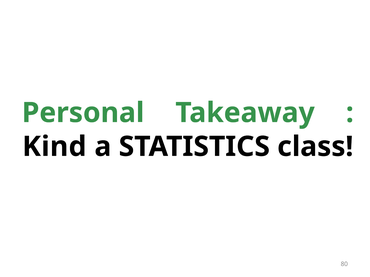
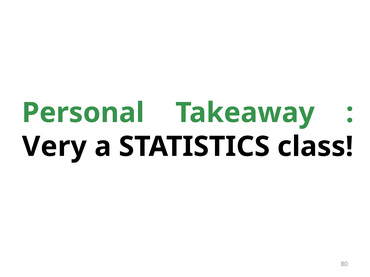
Kind: Kind -> Very (54, 147)
